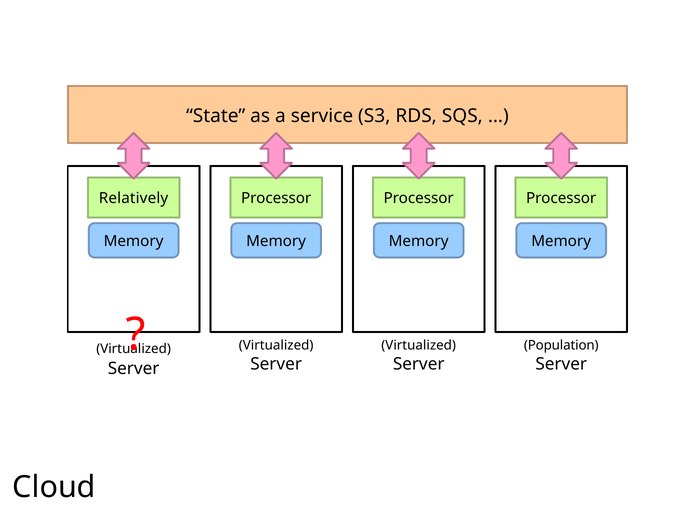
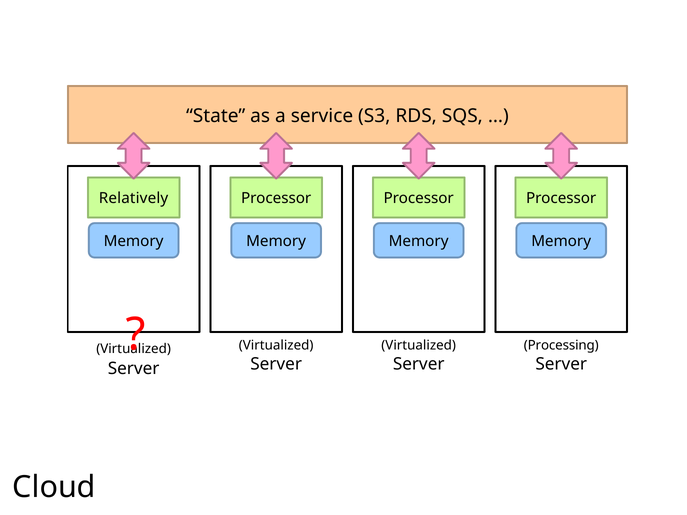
Population: Population -> Processing (561, 345)
